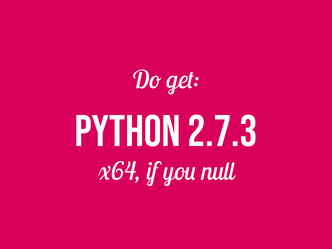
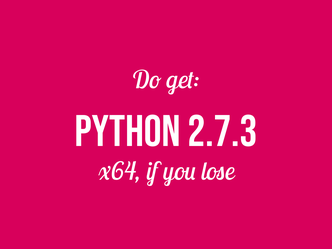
null: null -> lose (218, 172)
